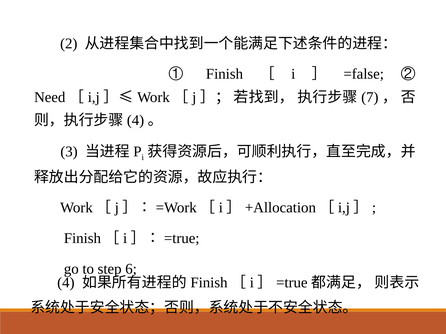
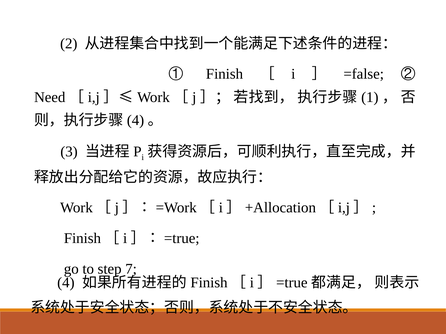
7: 7 -> 1 (370, 97)
6: 6 -> 7 (131, 269)
